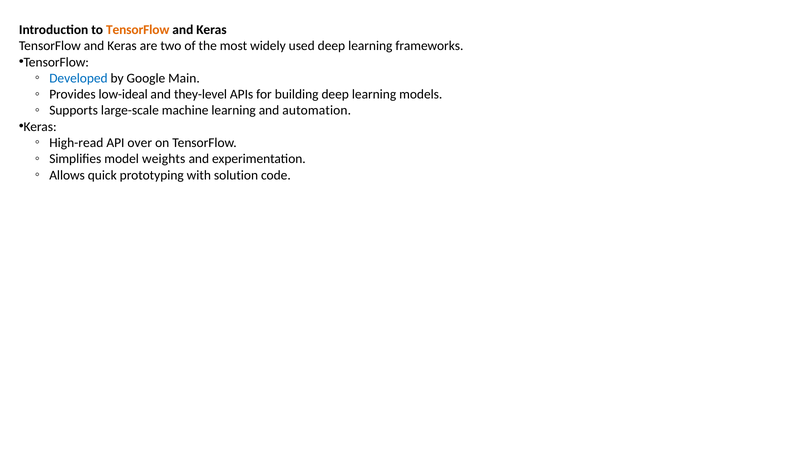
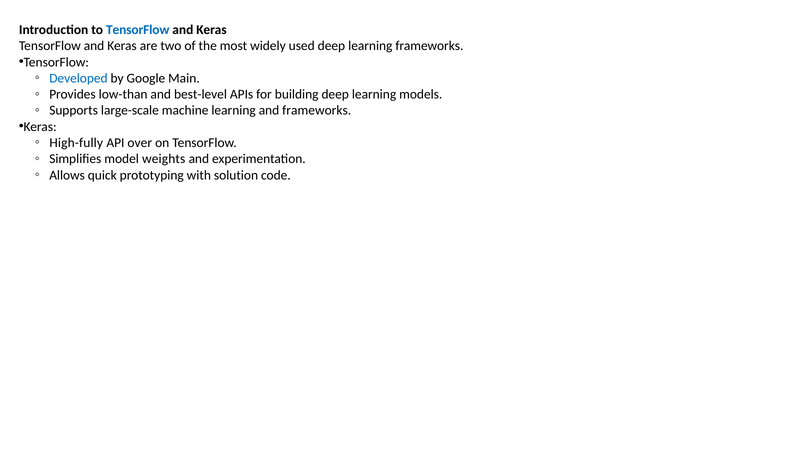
TensorFlow colour: orange -> blue (138, 30)
low-ideal: low-ideal -> low-than (123, 94)
they-level: they-level -> best-level (201, 94)
and automation: automation -> frameworks (317, 111)
High-read: High-read -> High-fully (76, 143)
